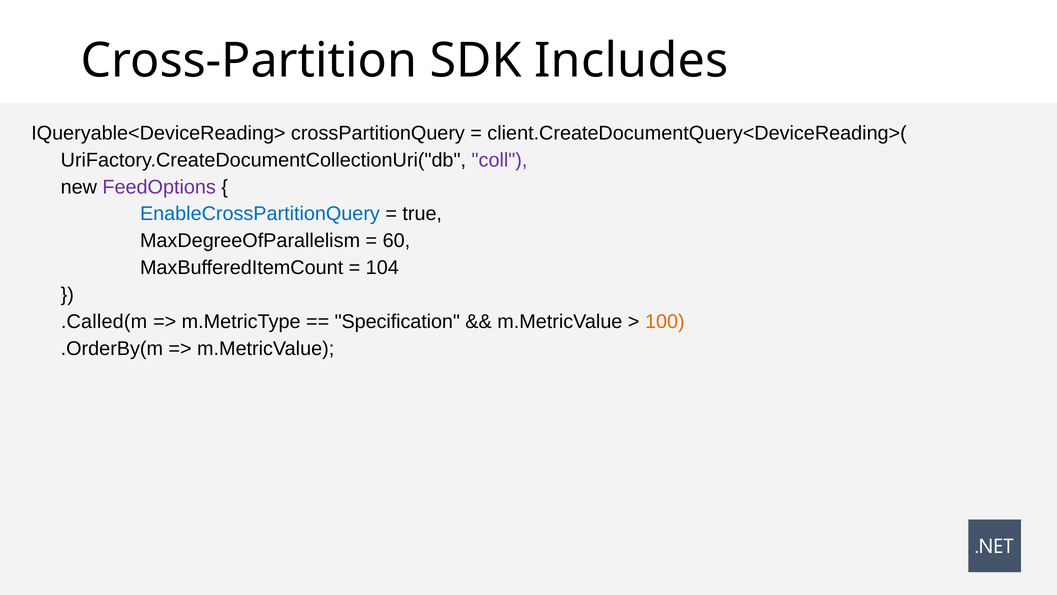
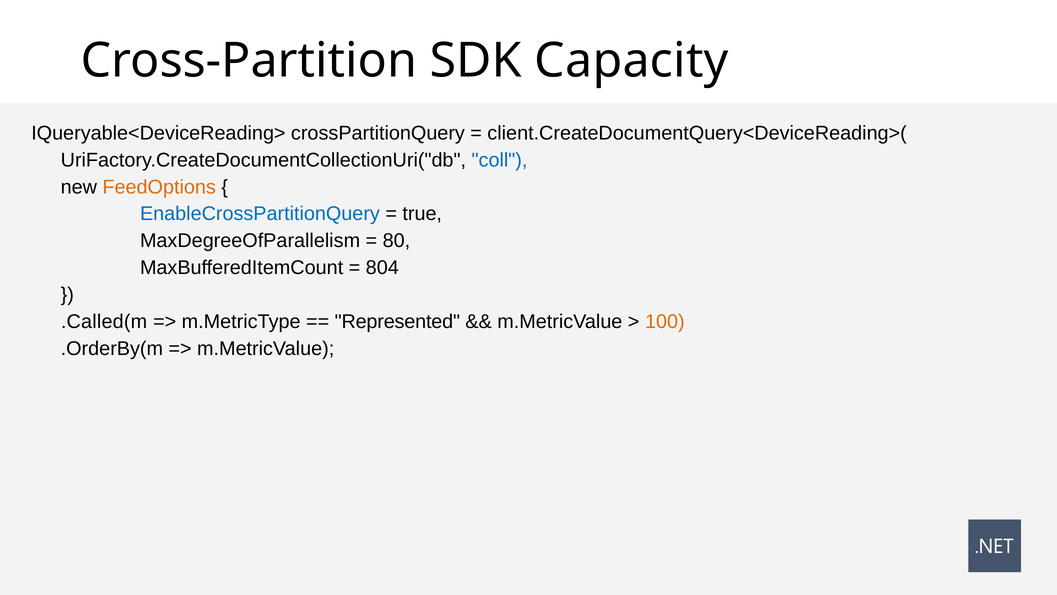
Includes: Includes -> Capacity (631, 61)
coll colour: purple -> blue (499, 160)
FeedOptions colour: purple -> orange (159, 187)
60: 60 -> 80 (396, 241)
104: 104 -> 804 (382, 268)
Specification: Specification -> Represented (397, 321)
